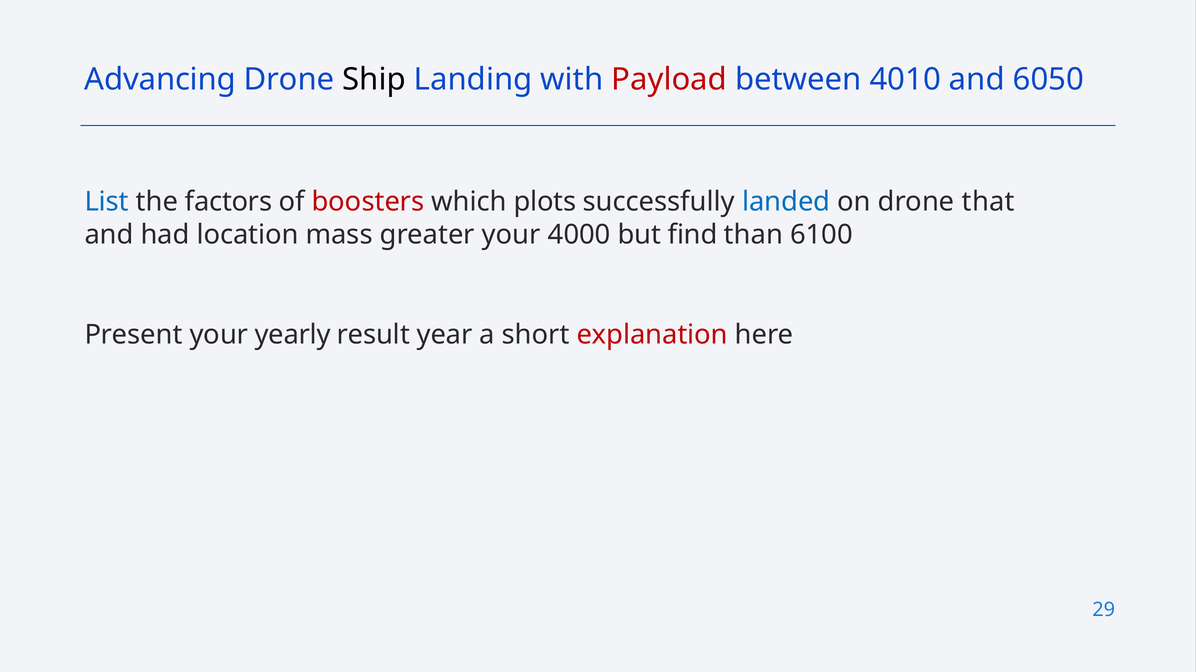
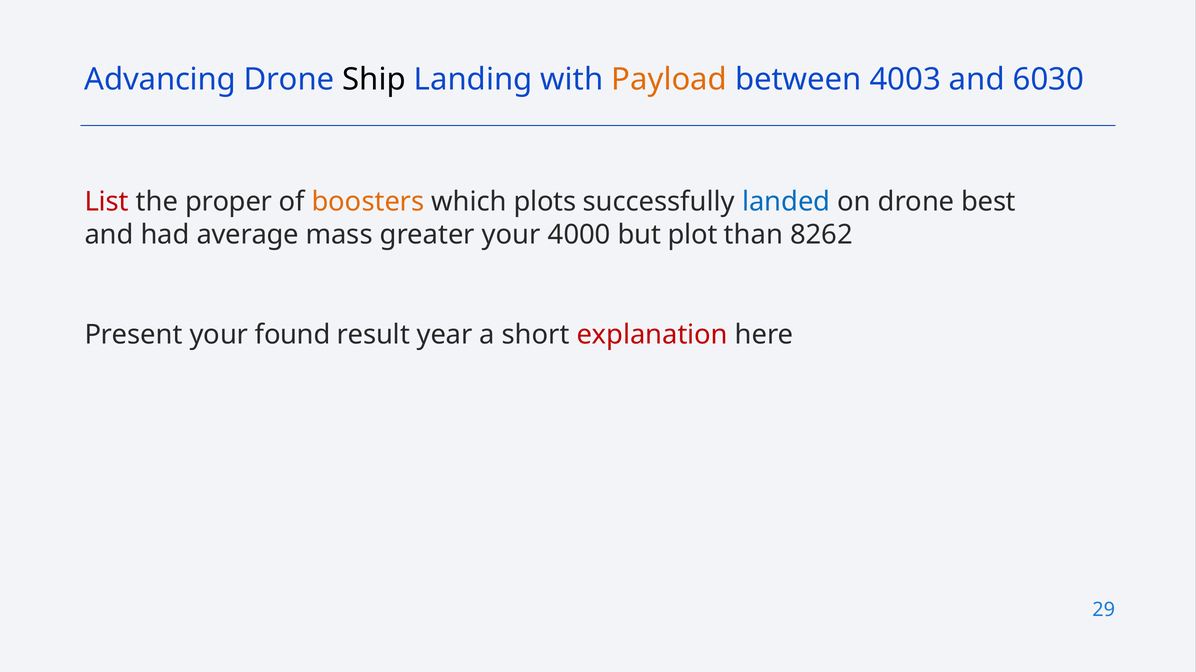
Payload colour: red -> orange (669, 80)
4010: 4010 -> 4003 (905, 80)
6050: 6050 -> 6030 (1048, 80)
List colour: blue -> red (107, 202)
factors: factors -> proper (229, 202)
boosters colour: red -> orange (368, 202)
that: that -> best (989, 202)
location: location -> average (248, 235)
find: find -> plot (693, 235)
6100: 6100 -> 8262 (821, 235)
yearly: yearly -> found (293, 335)
